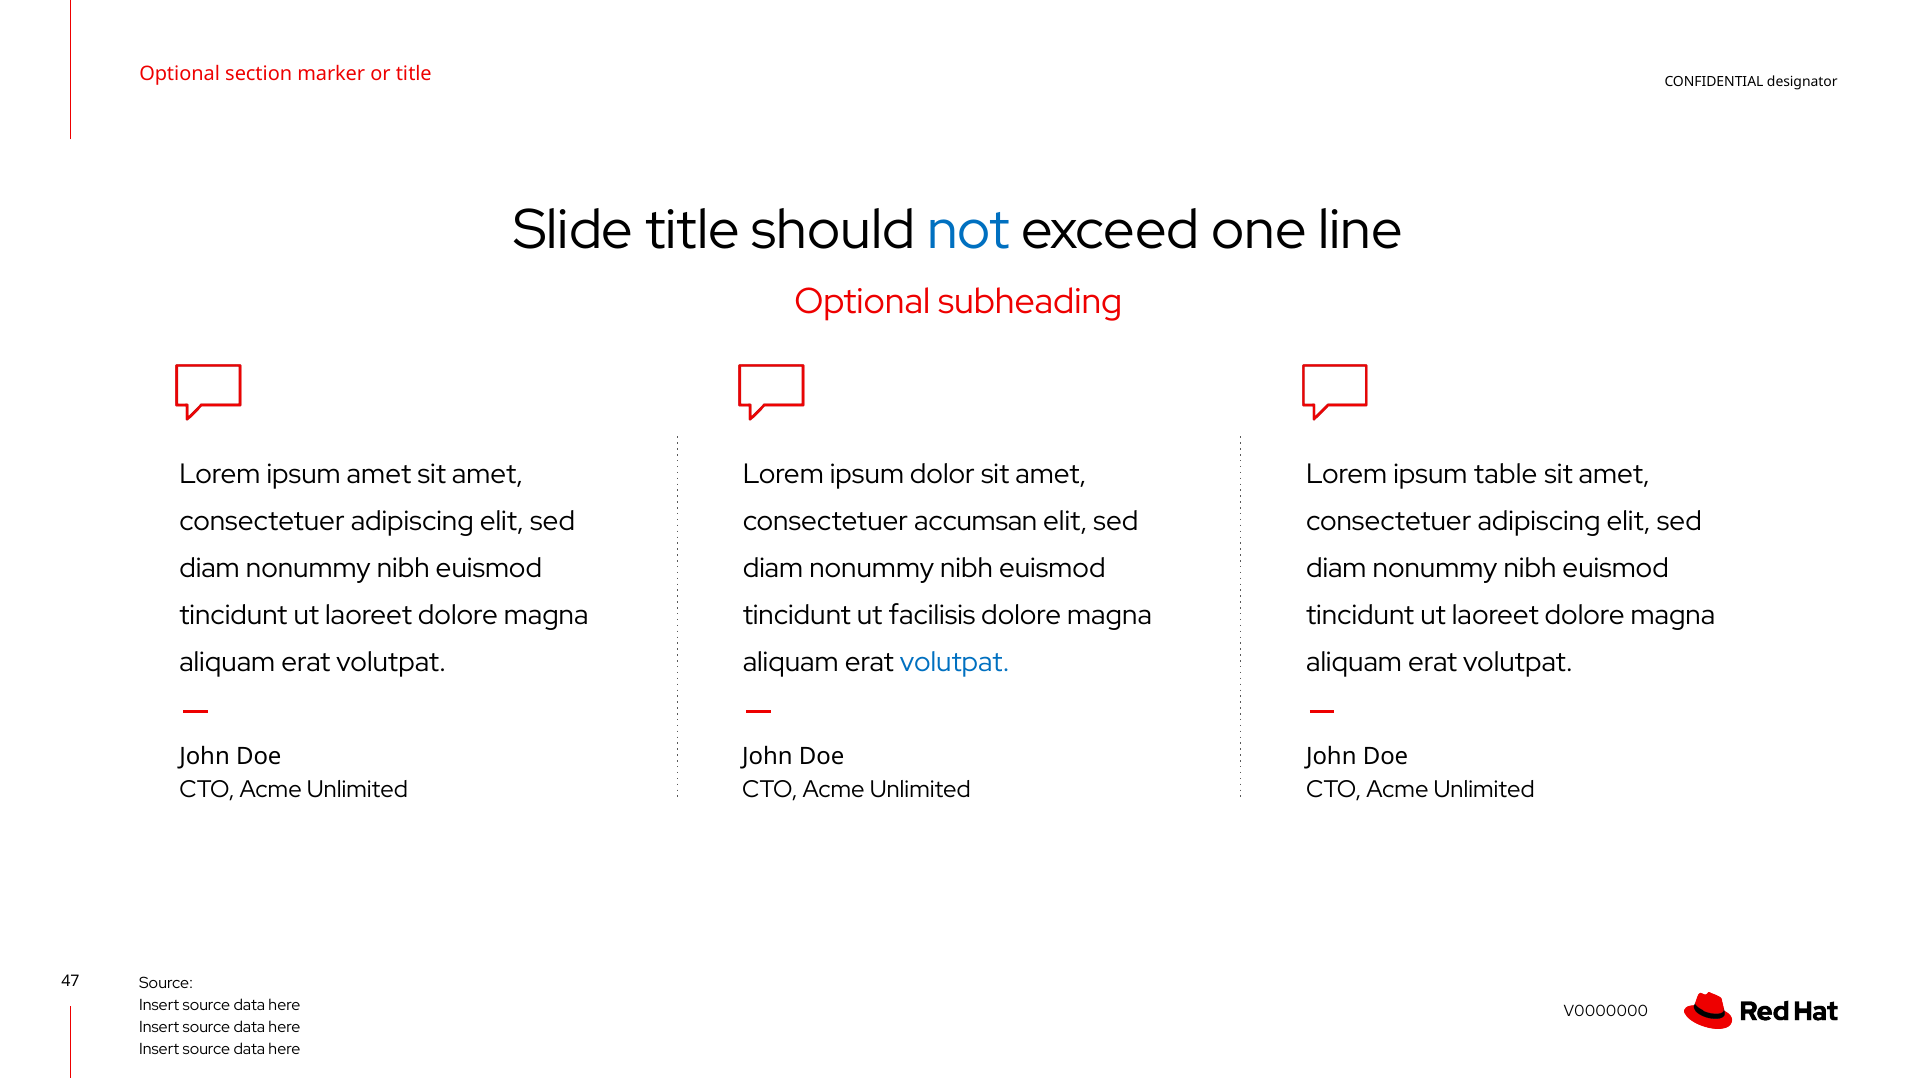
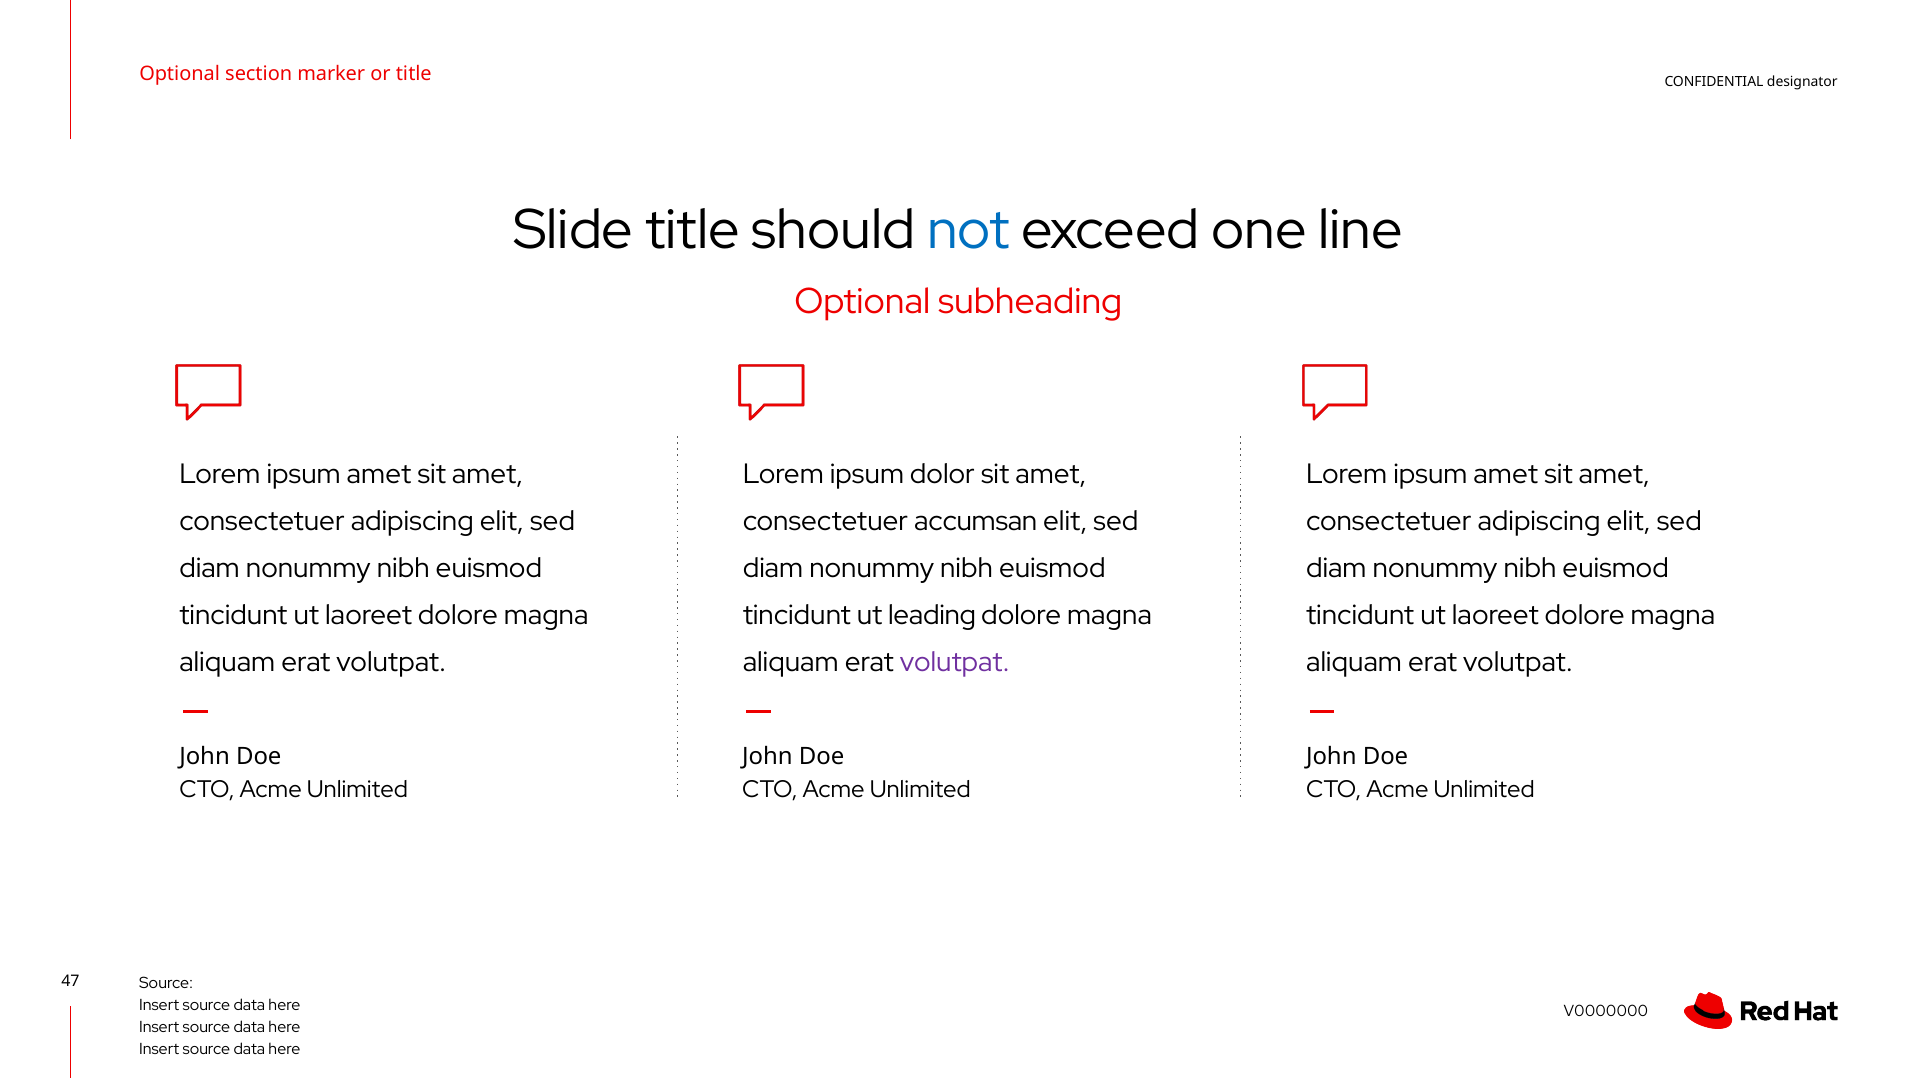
table: table -> amet (1506, 475)
facilisis: facilisis -> leading (932, 616)
volutpat colour: blue -> purple (955, 662)
